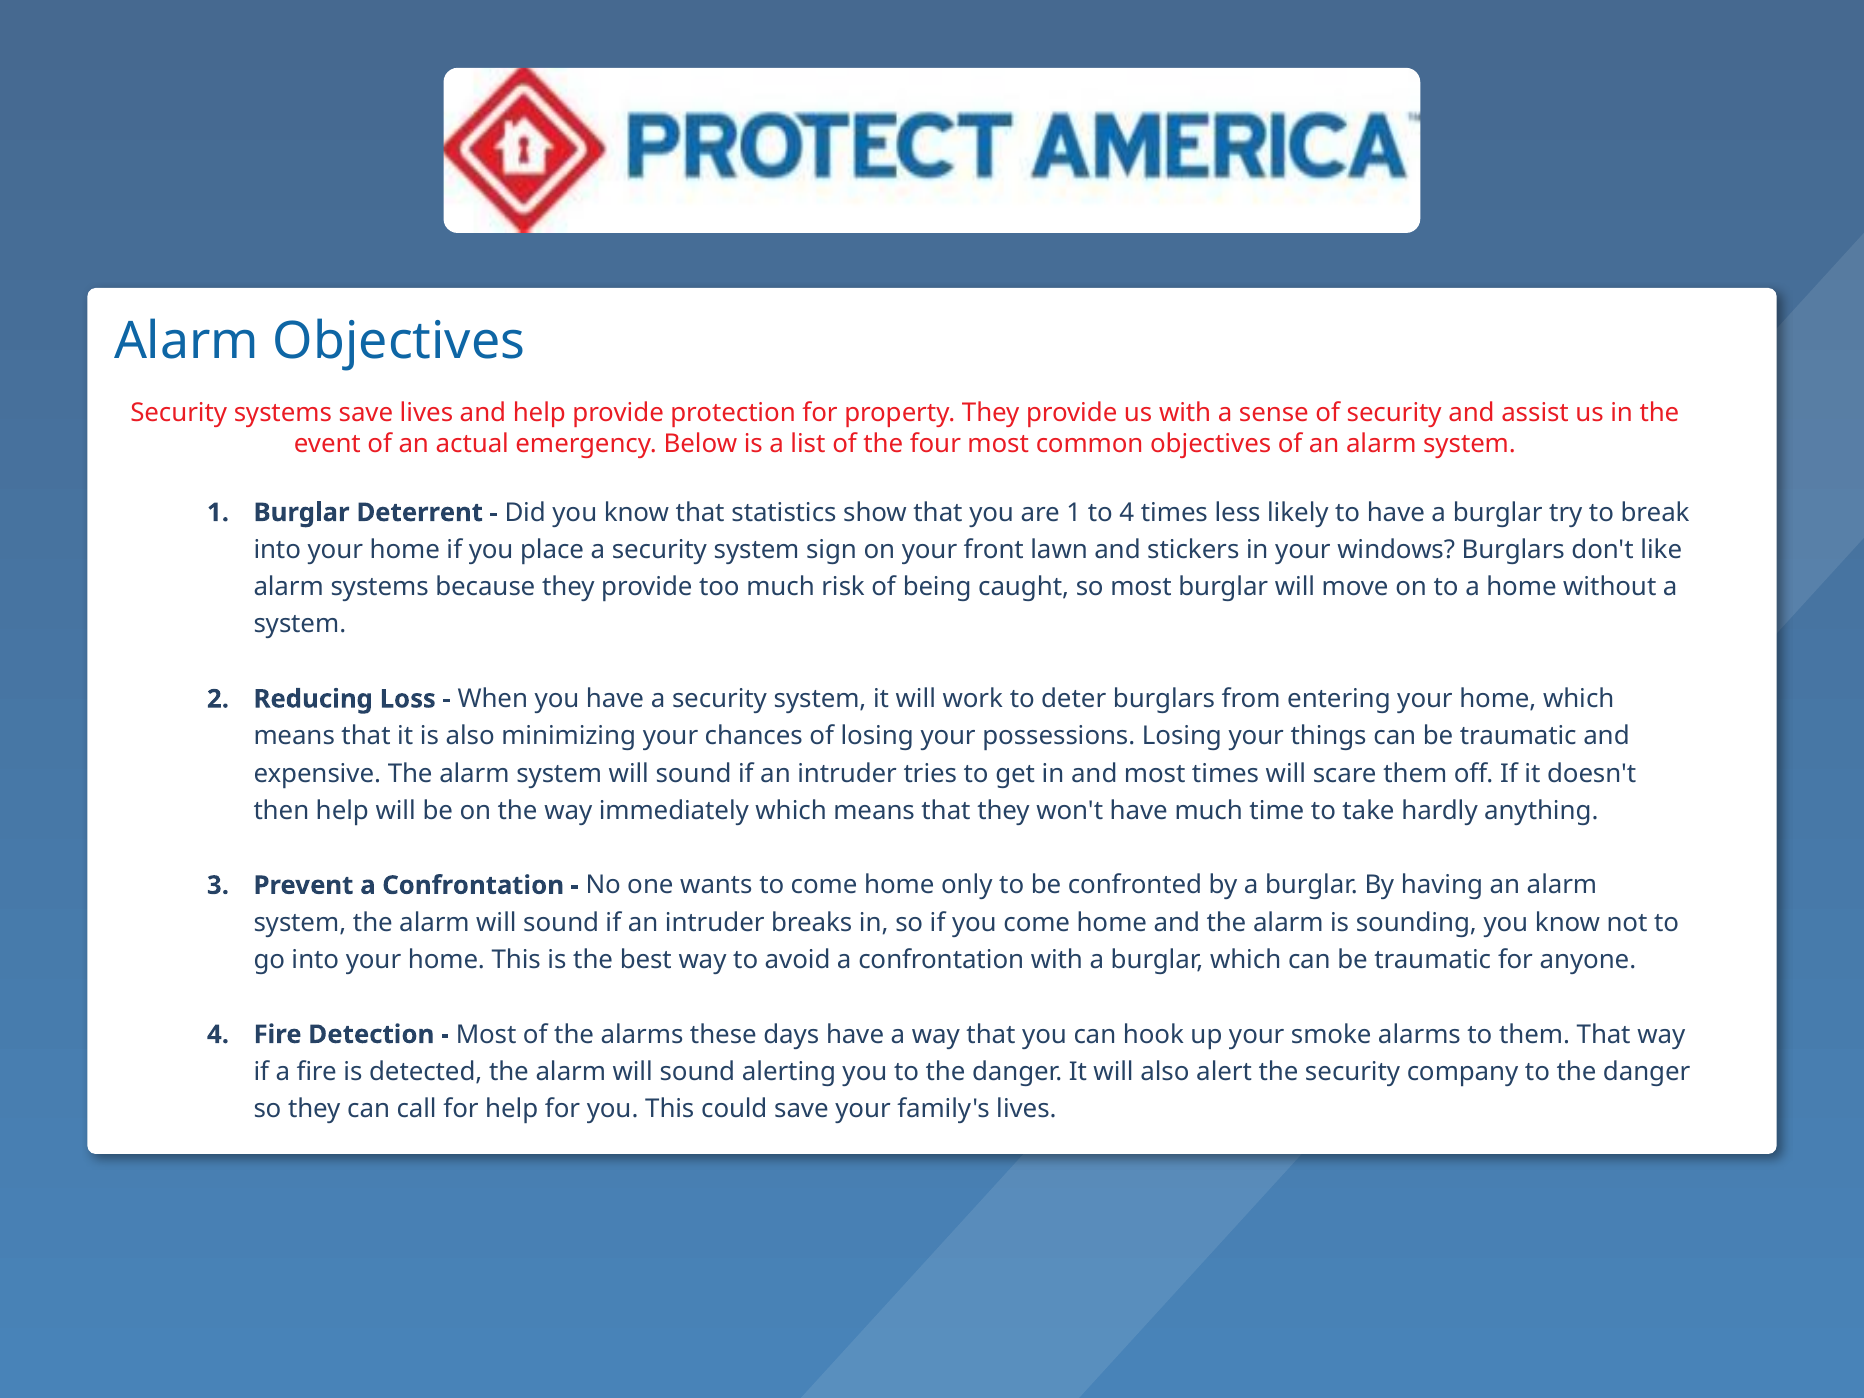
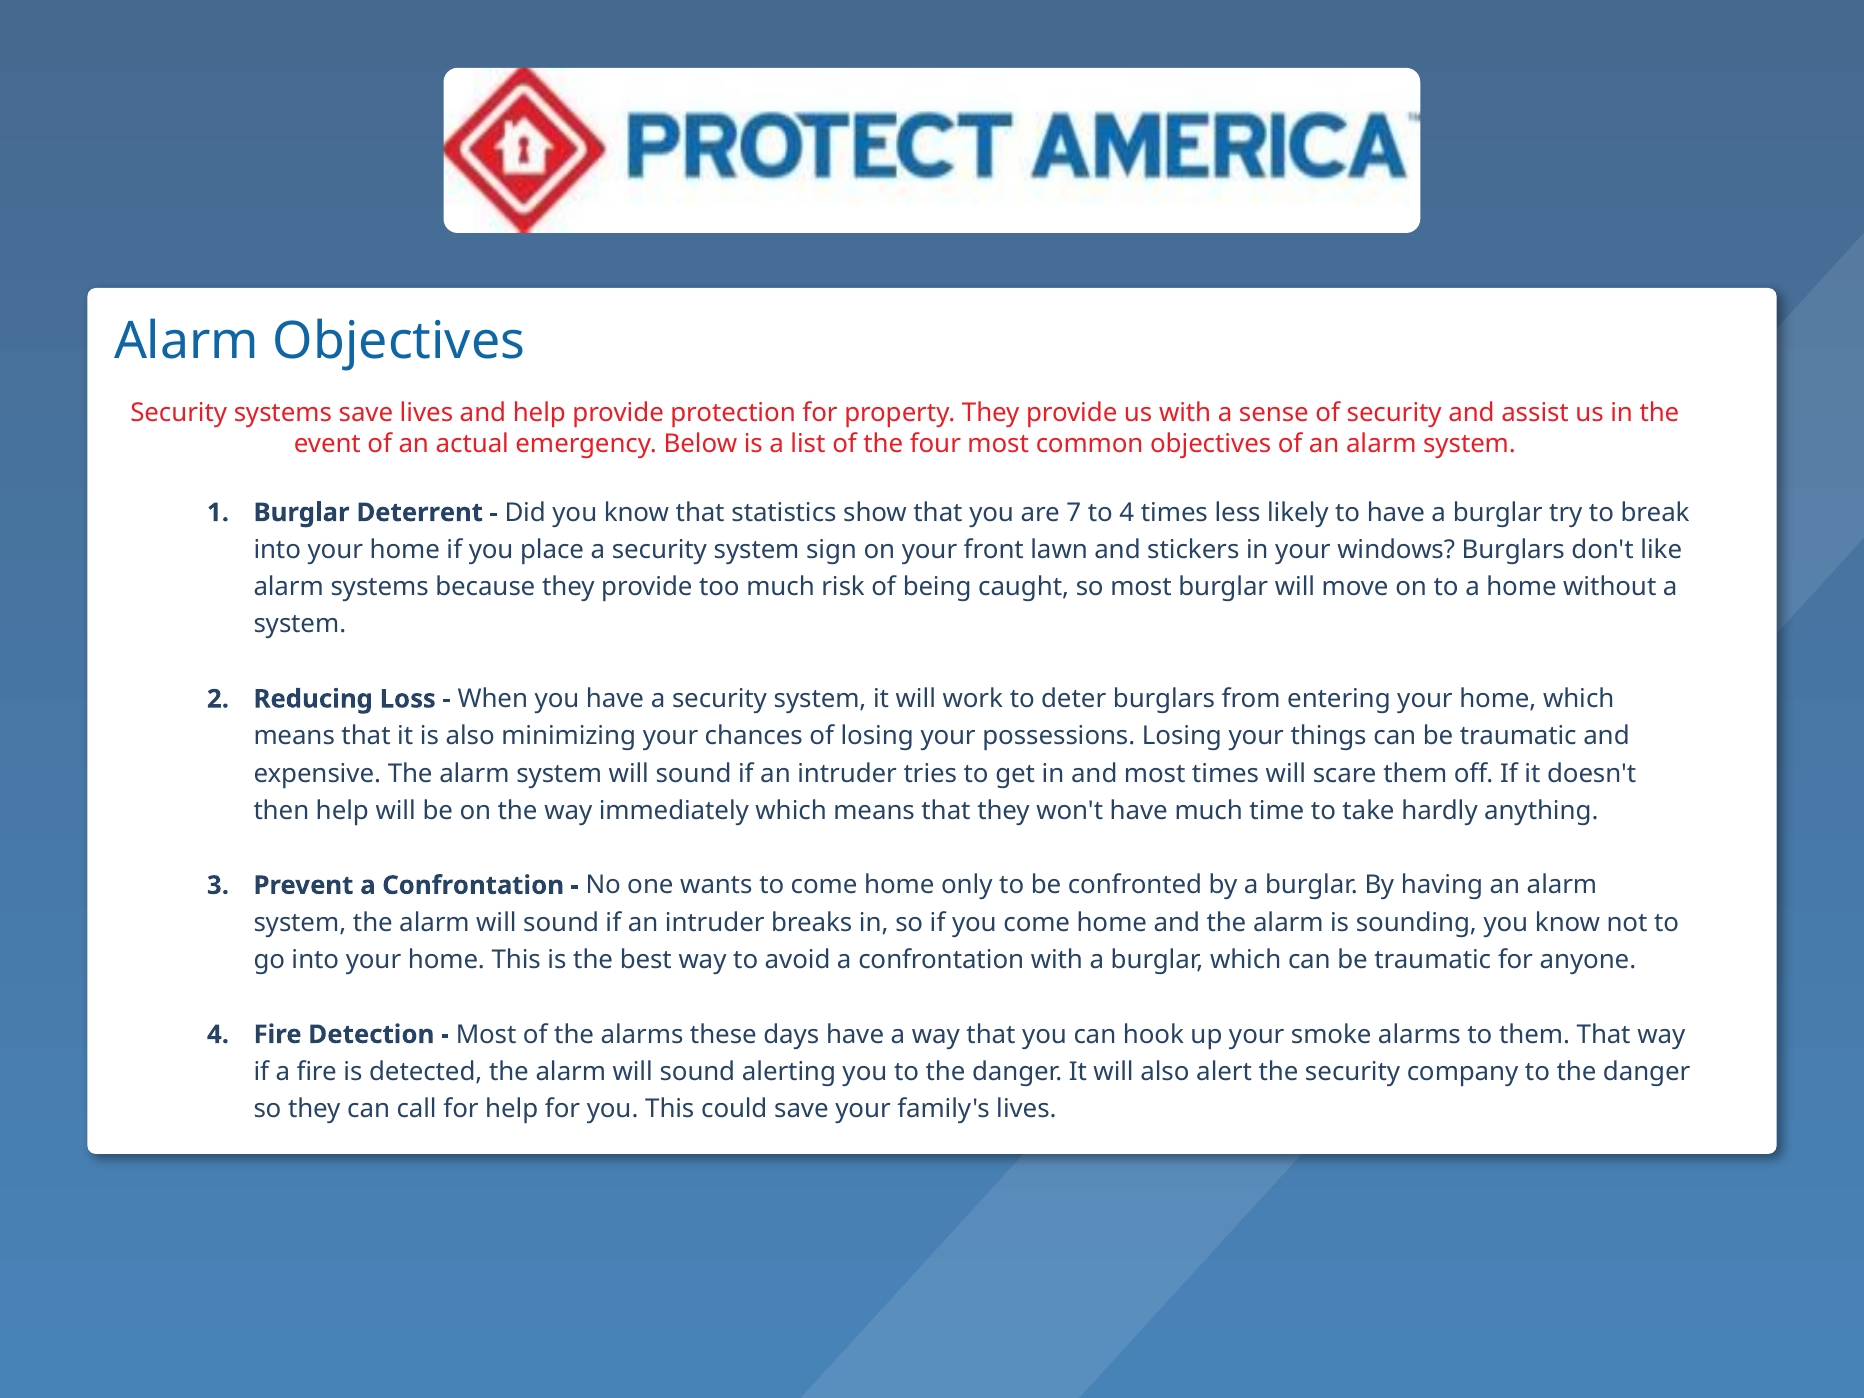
are 1: 1 -> 7 (1074, 513)
